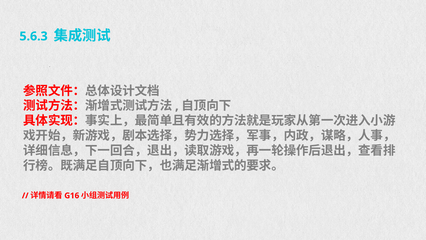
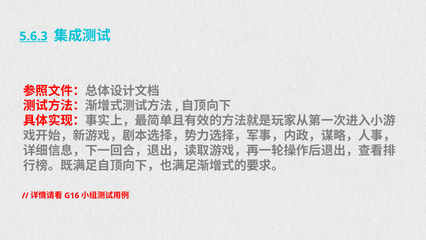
5.6.3 underline: none -> present (34, 36)
